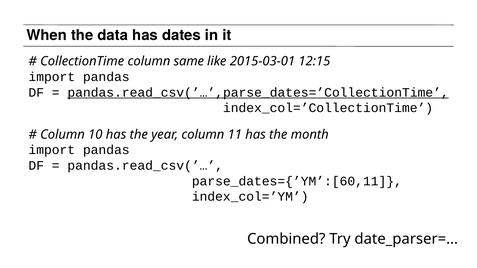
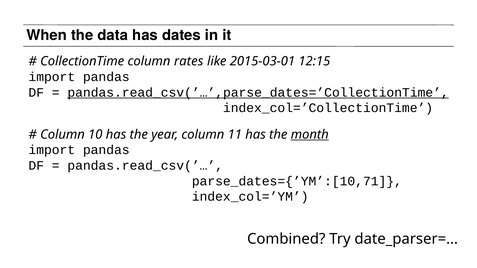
same: same -> rates (189, 61)
month underline: none -> present (310, 134)
parse_dates={’YM’:[60,11: parse_dates={’YM’:[60,11 -> parse_dates={’YM’:[10,71 (297, 181)
